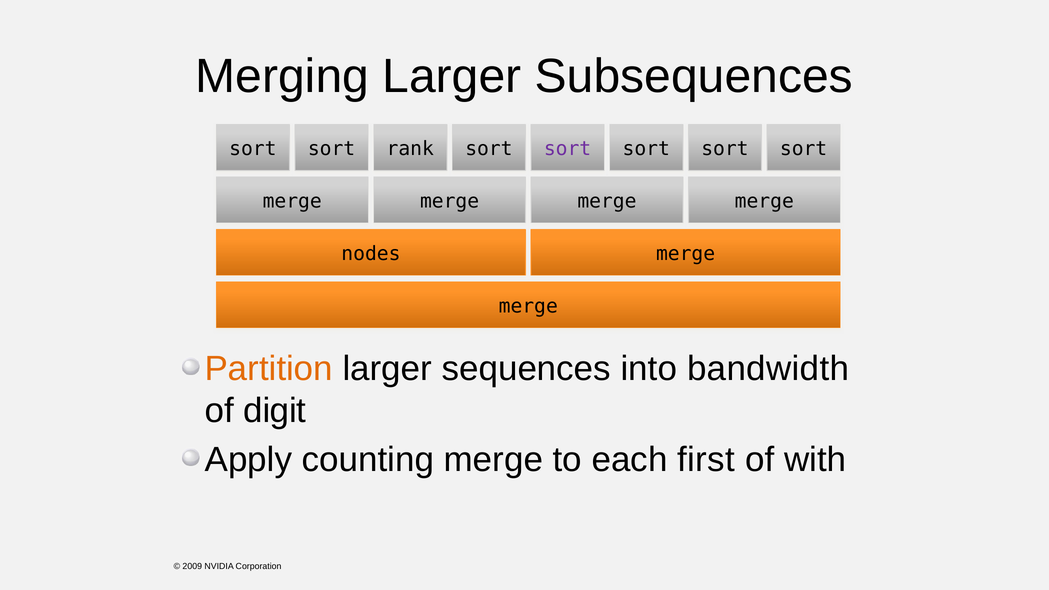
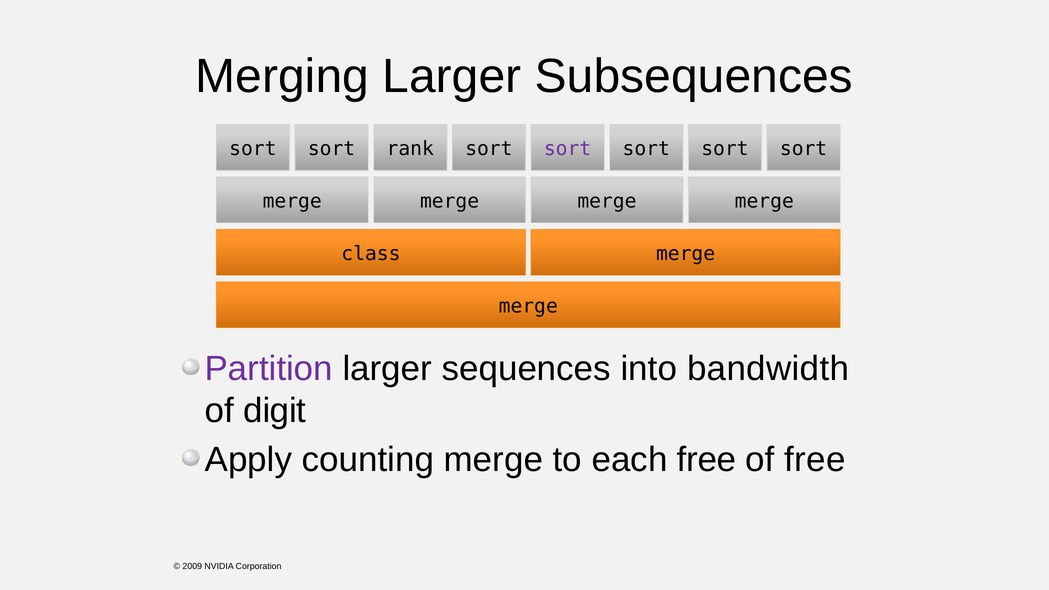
nodes: nodes -> class (371, 254)
Partition colour: orange -> purple (269, 369)
each first: first -> free (706, 460)
of with: with -> free (815, 460)
